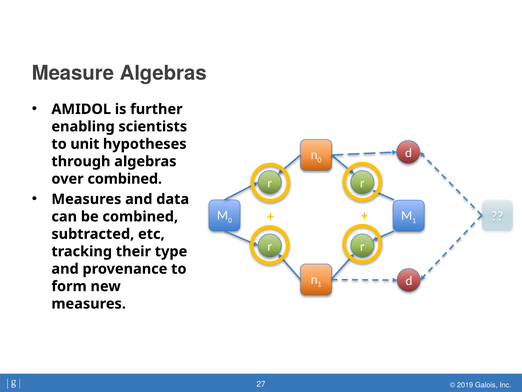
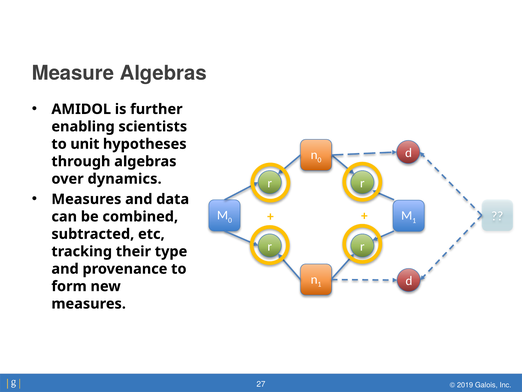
over combined: combined -> dynamics (125, 179)
